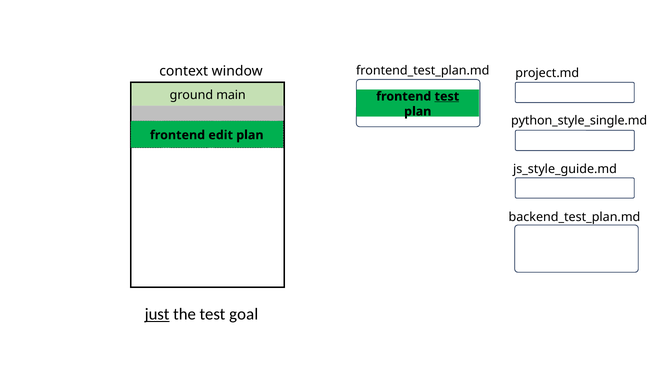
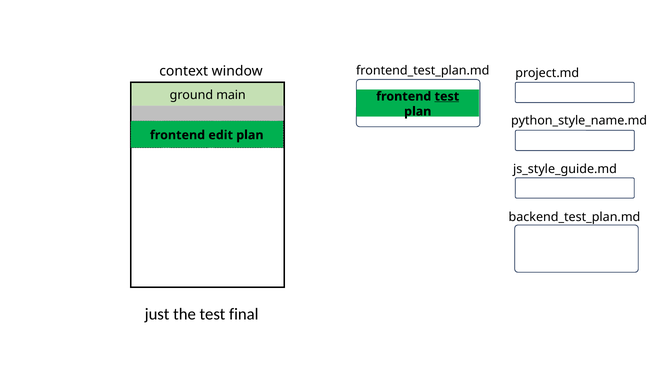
python_style_single.md: python_style_single.md -> python_style_name.md (579, 121)
just underline: present -> none (157, 314)
goal: goal -> final (244, 314)
